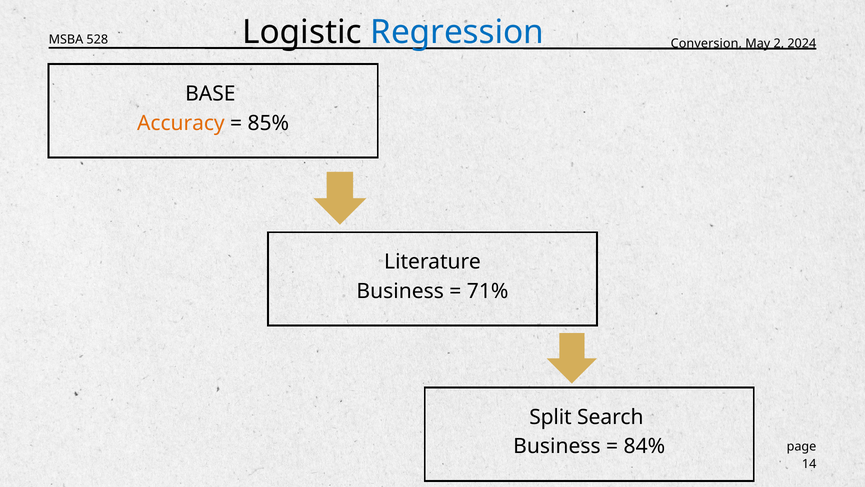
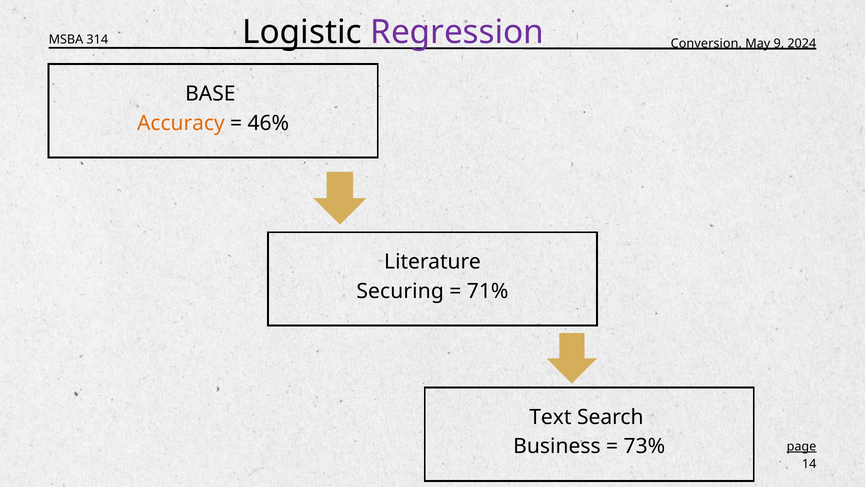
Regression colour: blue -> purple (457, 32)
528: 528 -> 314 (97, 40)
2: 2 -> 9 (779, 44)
85%: 85% -> 46% (268, 123)
Business: Business -> Securing (400, 291)
Split: Split -> Text (550, 417)
84%: 84% -> 73% (644, 446)
page underline: none -> present (801, 446)
